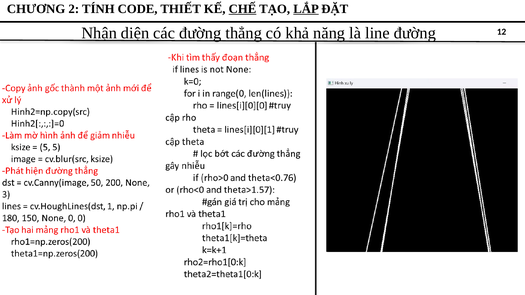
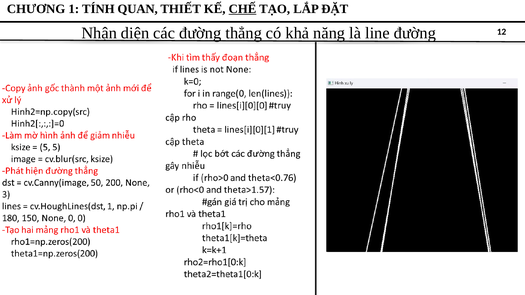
2: 2 -> 1 (74, 9)
CODE: CODE -> QUAN (138, 9)
LẮP underline: present -> none (306, 9)
